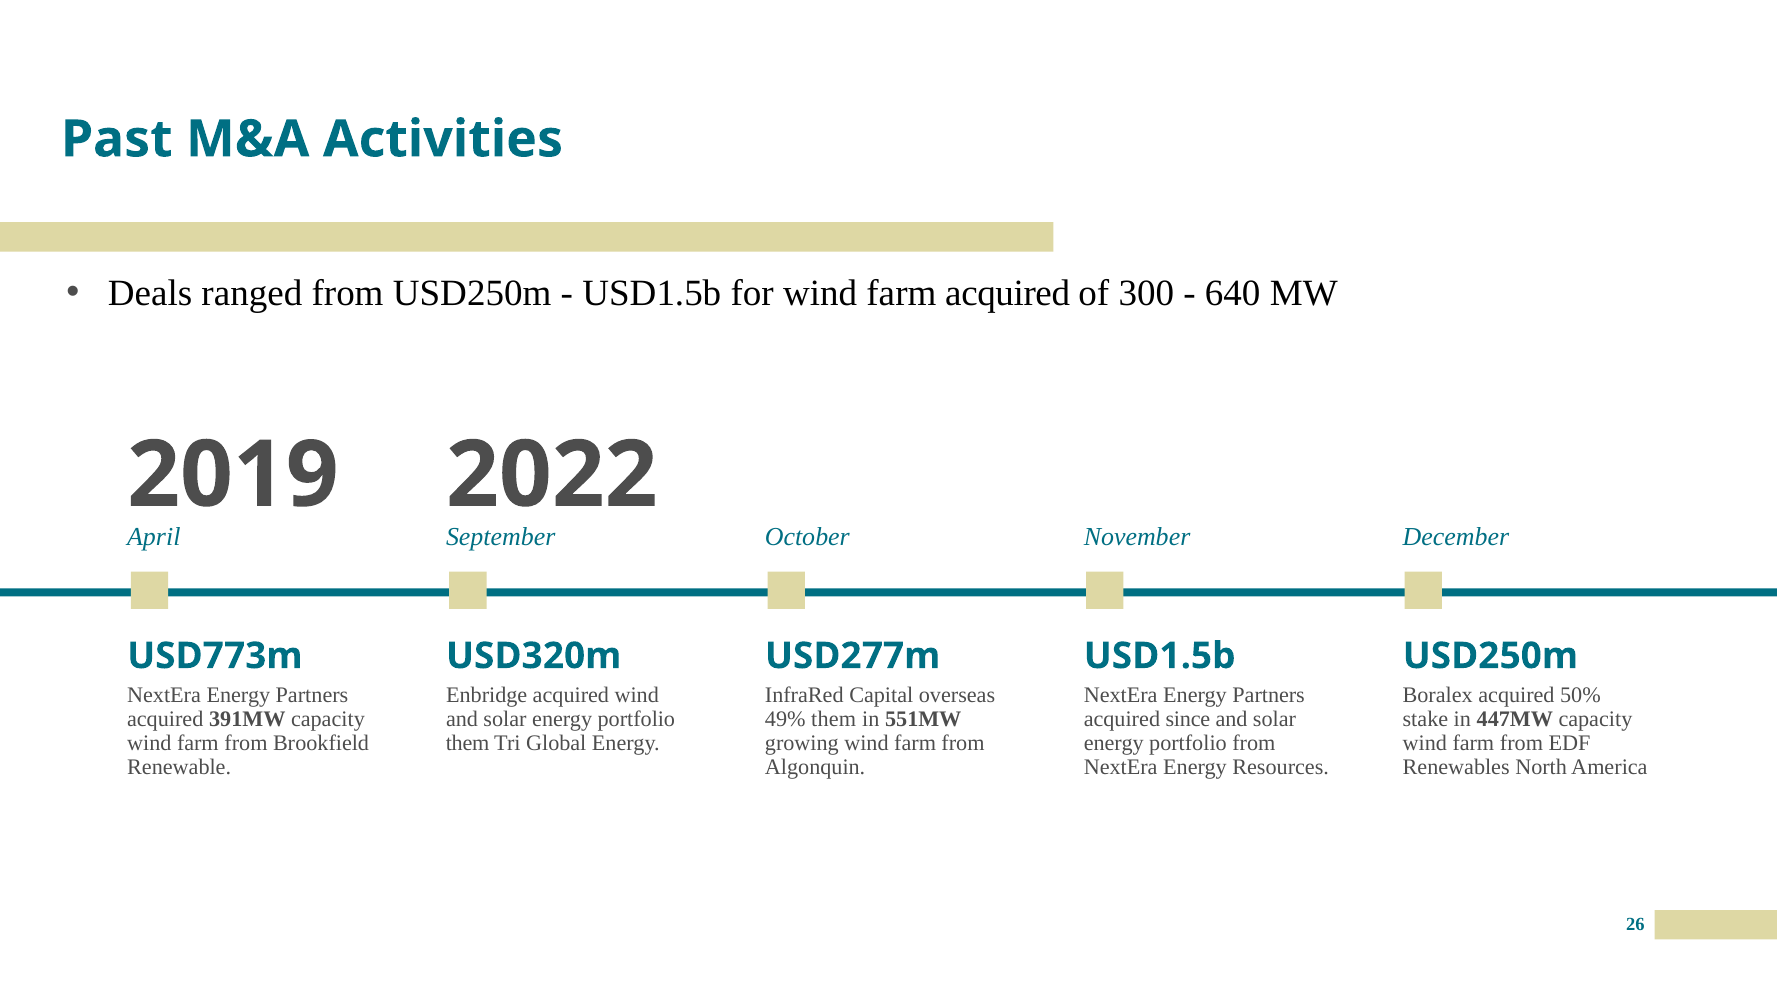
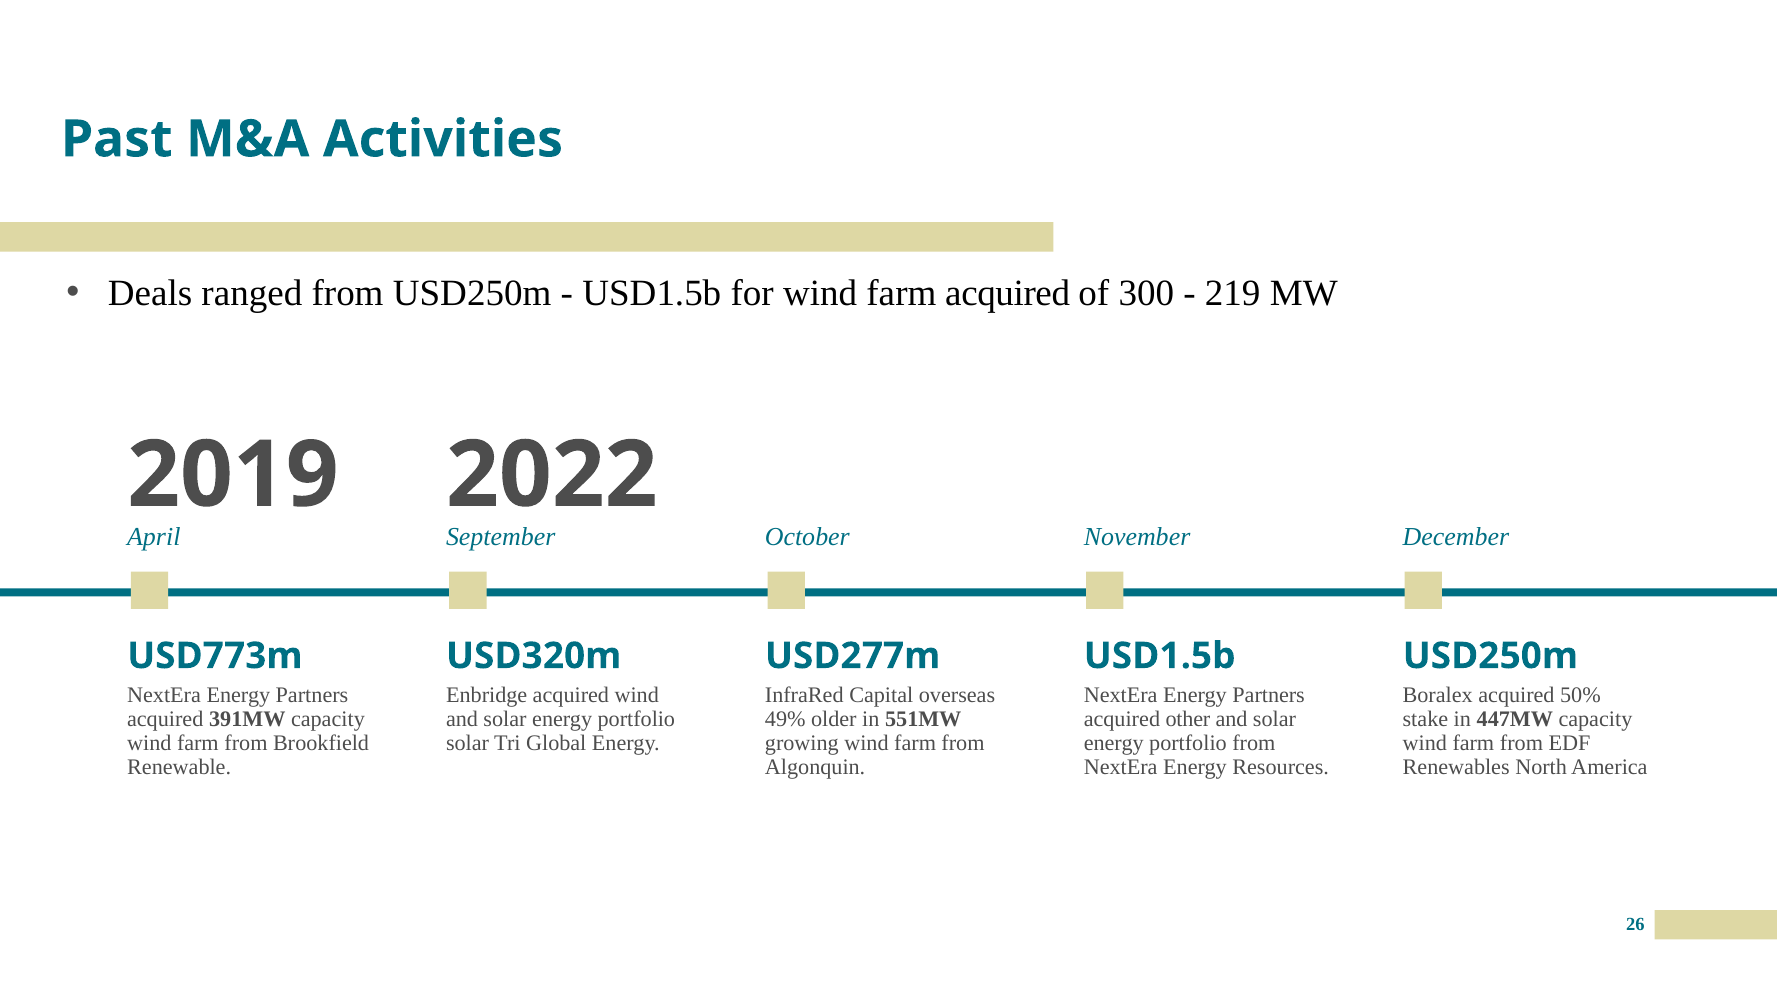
640: 640 -> 219 (1233, 293)
49% them: them -> older (834, 720)
since: since -> other (1188, 720)
them: them -> solar (468, 744)
